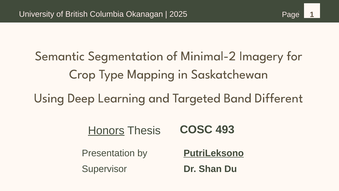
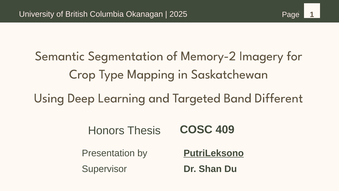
Minimal-2: Minimal-2 -> Memory-2 (208, 56)
Honors underline: present -> none (106, 130)
493: 493 -> 409 (225, 129)
